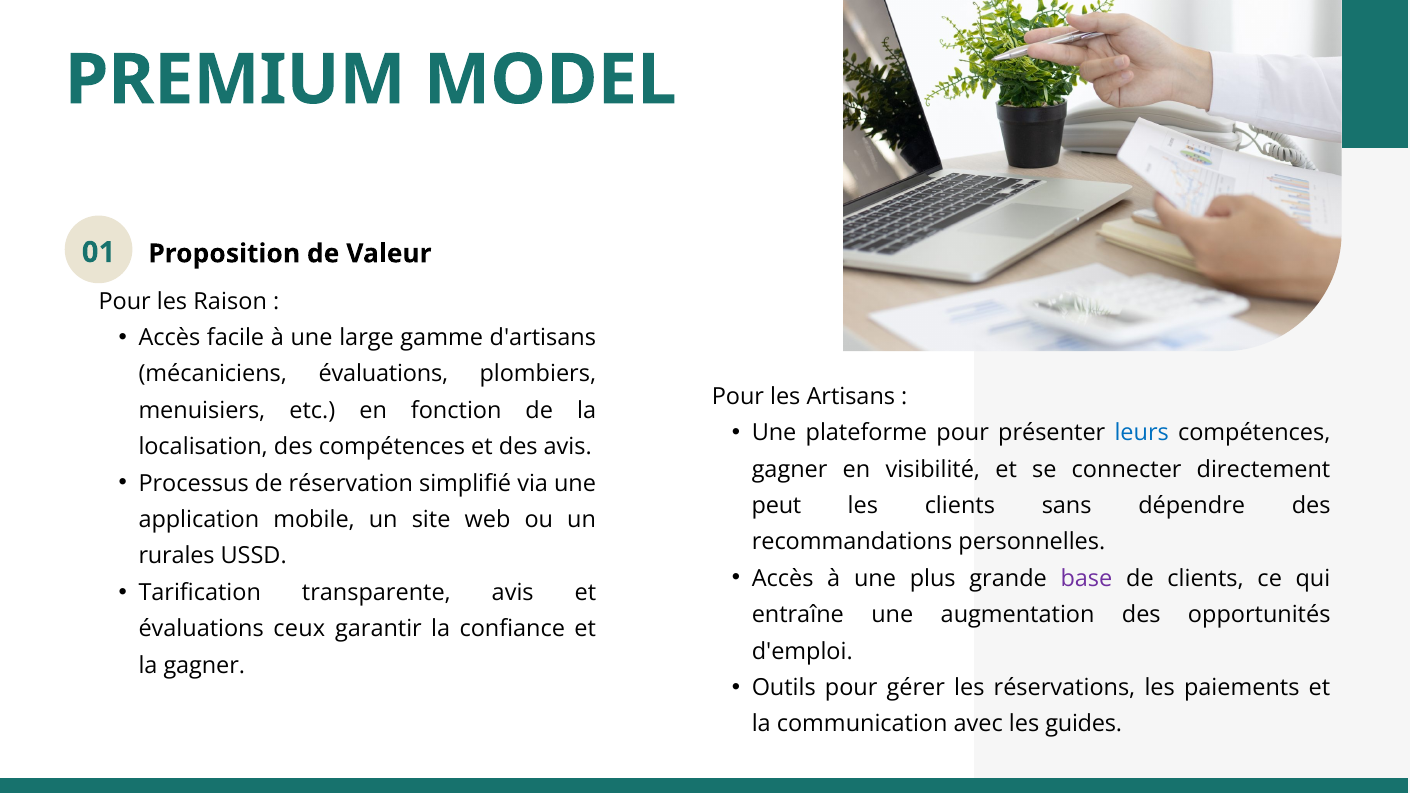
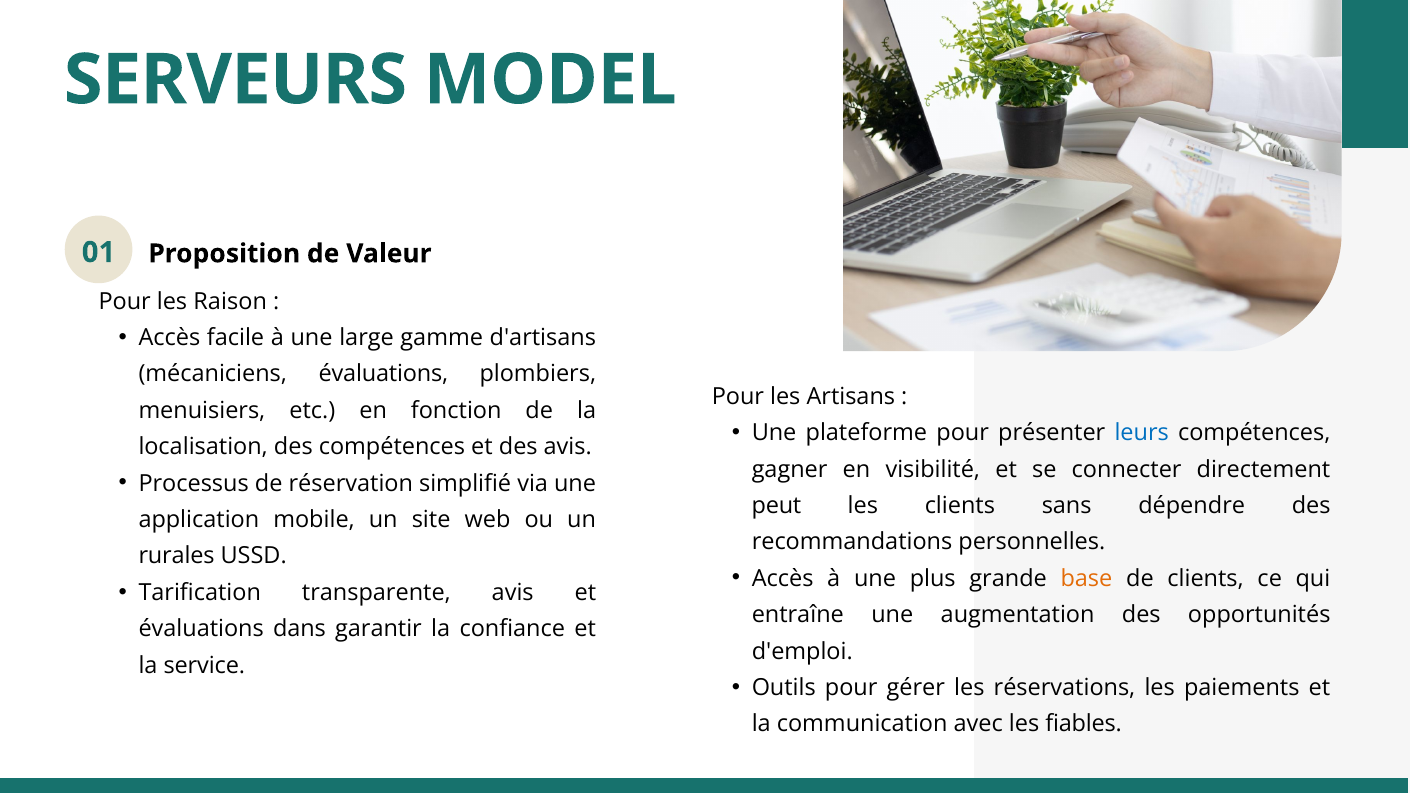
PREMIUM: PREMIUM -> SERVEURS (235, 80)
base colour: purple -> orange (1086, 579)
ceux: ceux -> dans (299, 629)
la gagner: gagner -> service (204, 666)
guides: guides -> fiables (1084, 724)
